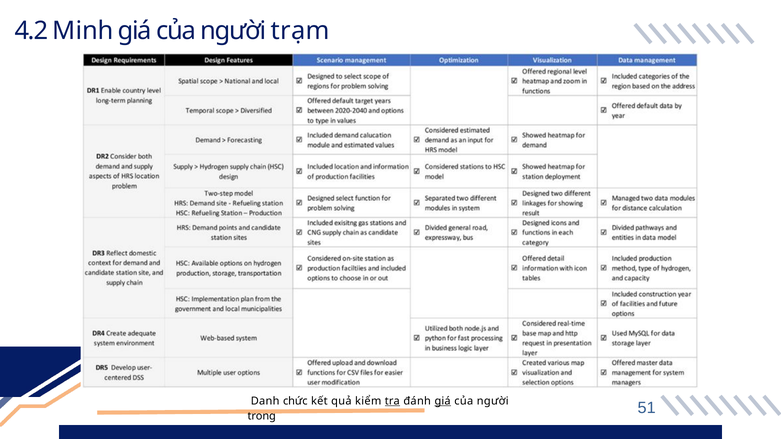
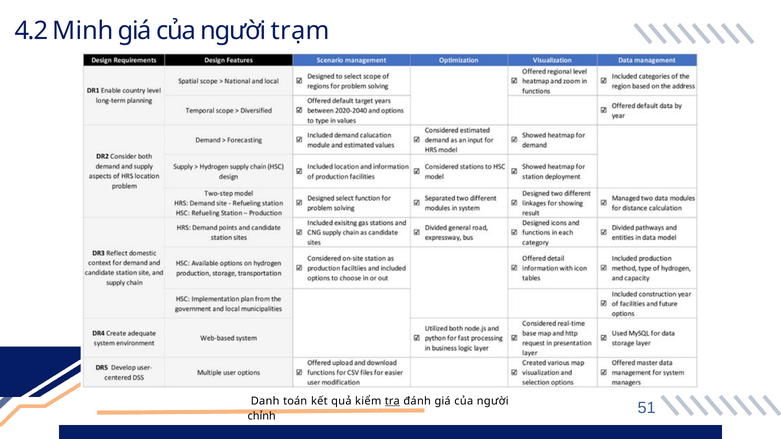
chức: chức -> toán (295, 401)
giá underline: present -> none (443, 401)
trong: trong -> chỉnh (262, 417)
